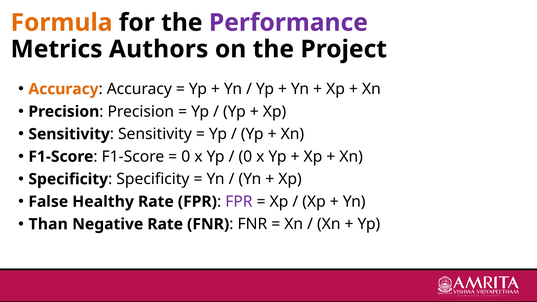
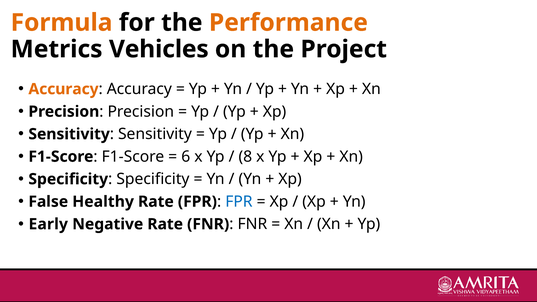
Performance colour: purple -> orange (288, 23)
Authors: Authors -> Vehicles (159, 49)
0: 0 -> 6 (186, 157)
0: 0 -> 8 (245, 157)
FPR colour: purple -> blue (239, 202)
Than: Than -> Early (48, 224)
